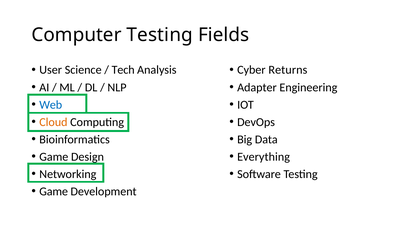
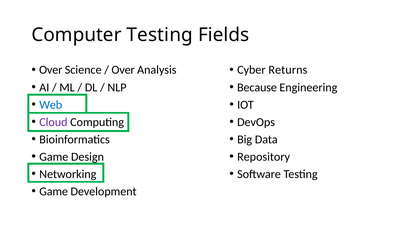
User: User -> Over (51, 70)
Tech: Tech -> Over (123, 70)
Adapter: Adapter -> Because (257, 87)
Cloud colour: orange -> purple (53, 122)
Everything: Everything -> Repository (264, 157)
